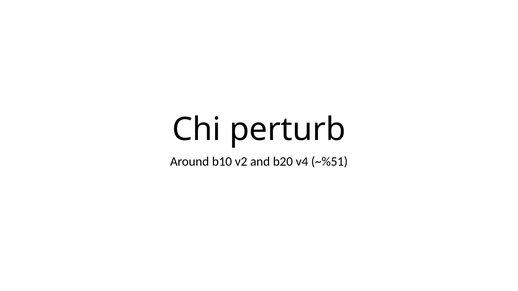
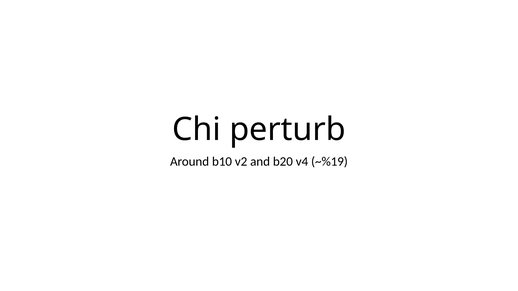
~%51: ~%51 -> ~%19 (329, 162)
